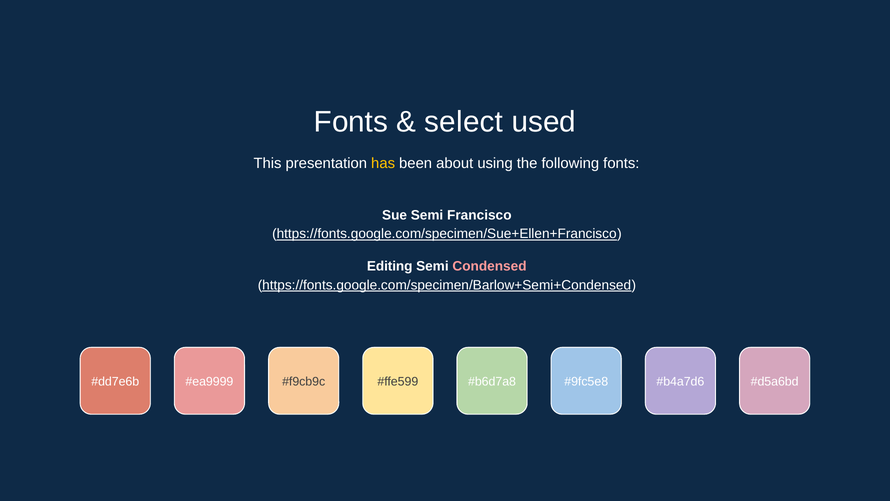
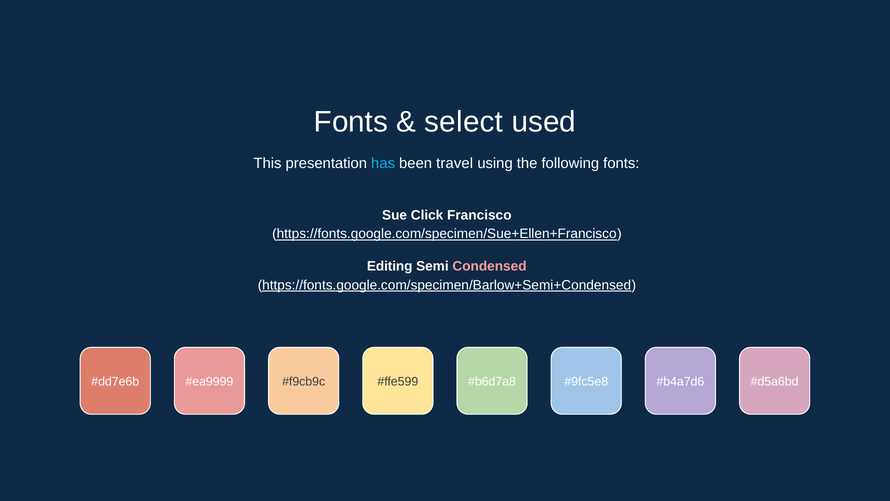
has colour: yellow -> light blue (383, 163)
about: about -> travel (455, 163)
Sue Semi: Semi -> Click (427, 215)
